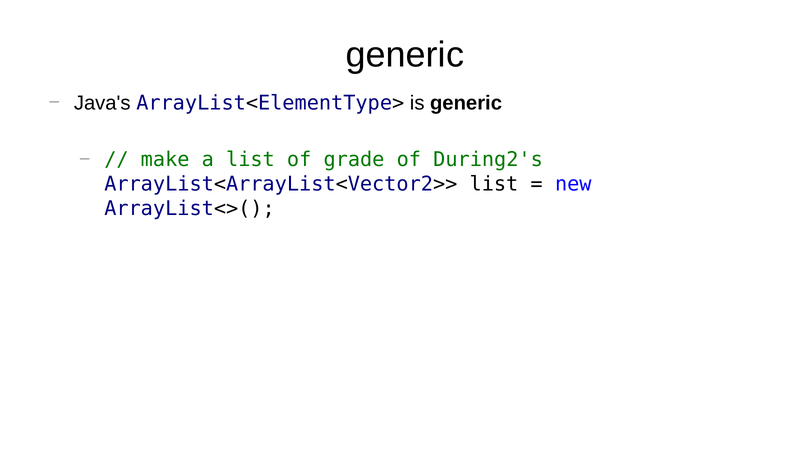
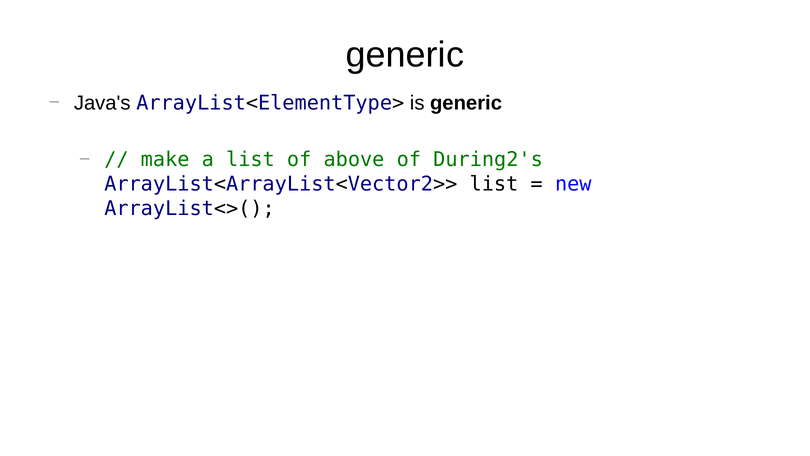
grade: grade -> above (354, 160)
